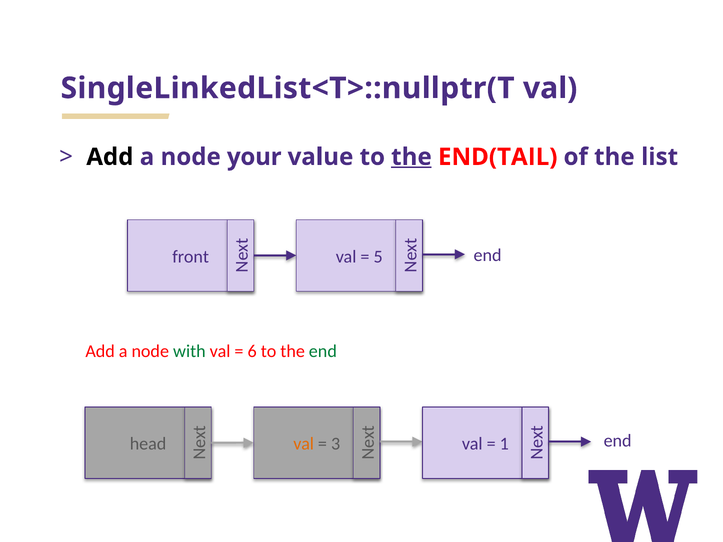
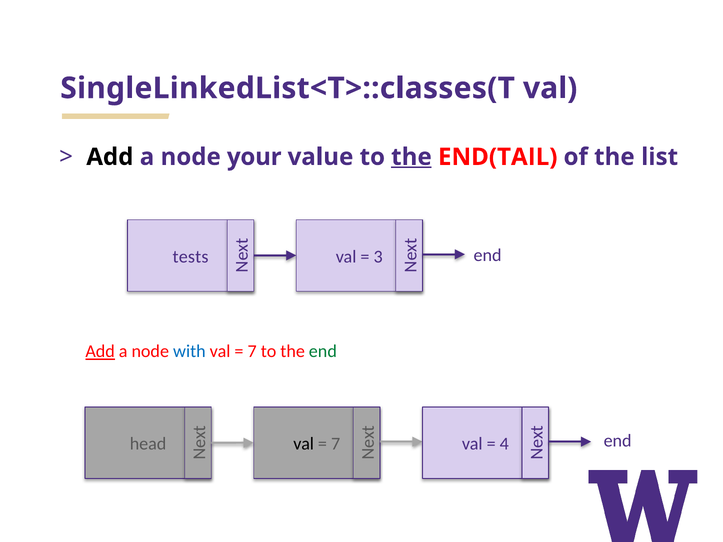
SingleLinkedList<T>::nullptr(T: SingleLinkedList<T>::nullptr(T -> SingleLinkedList<T>::classes(T (288, 88)
front: front -> tests (190, 257)
5: 5 -> 3 (378, 257)
Add underline: none -> present (100, 352)
with colour: green -> blue (189, 352)
6: 6 -> 7 (252, 352)
val colour: orange -> black (304, 444)
3: 3 -> 7 (336, 444)
1: 1 -> 4 (504, 444)
